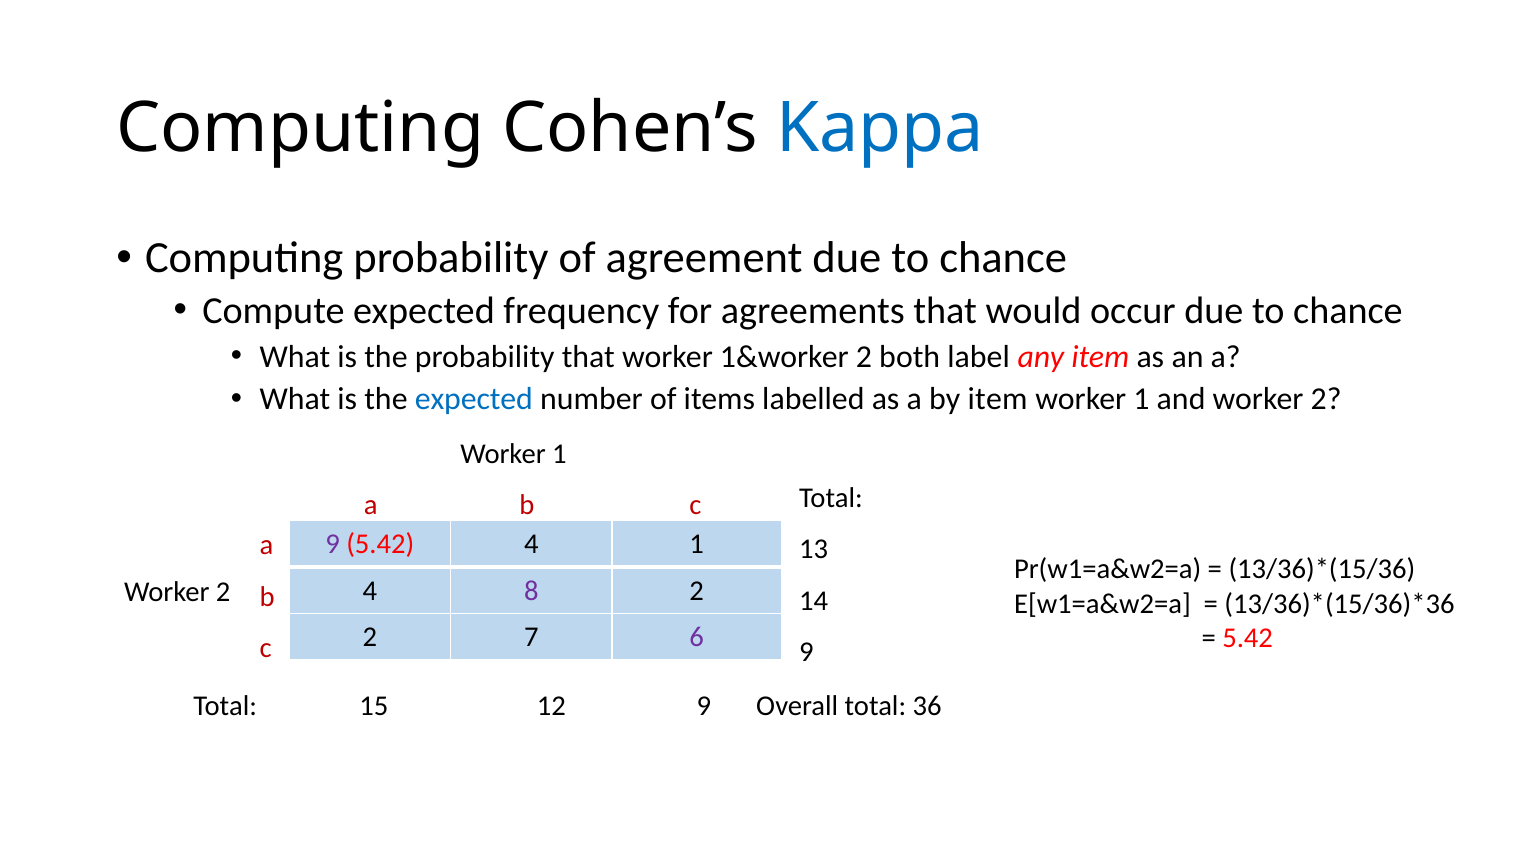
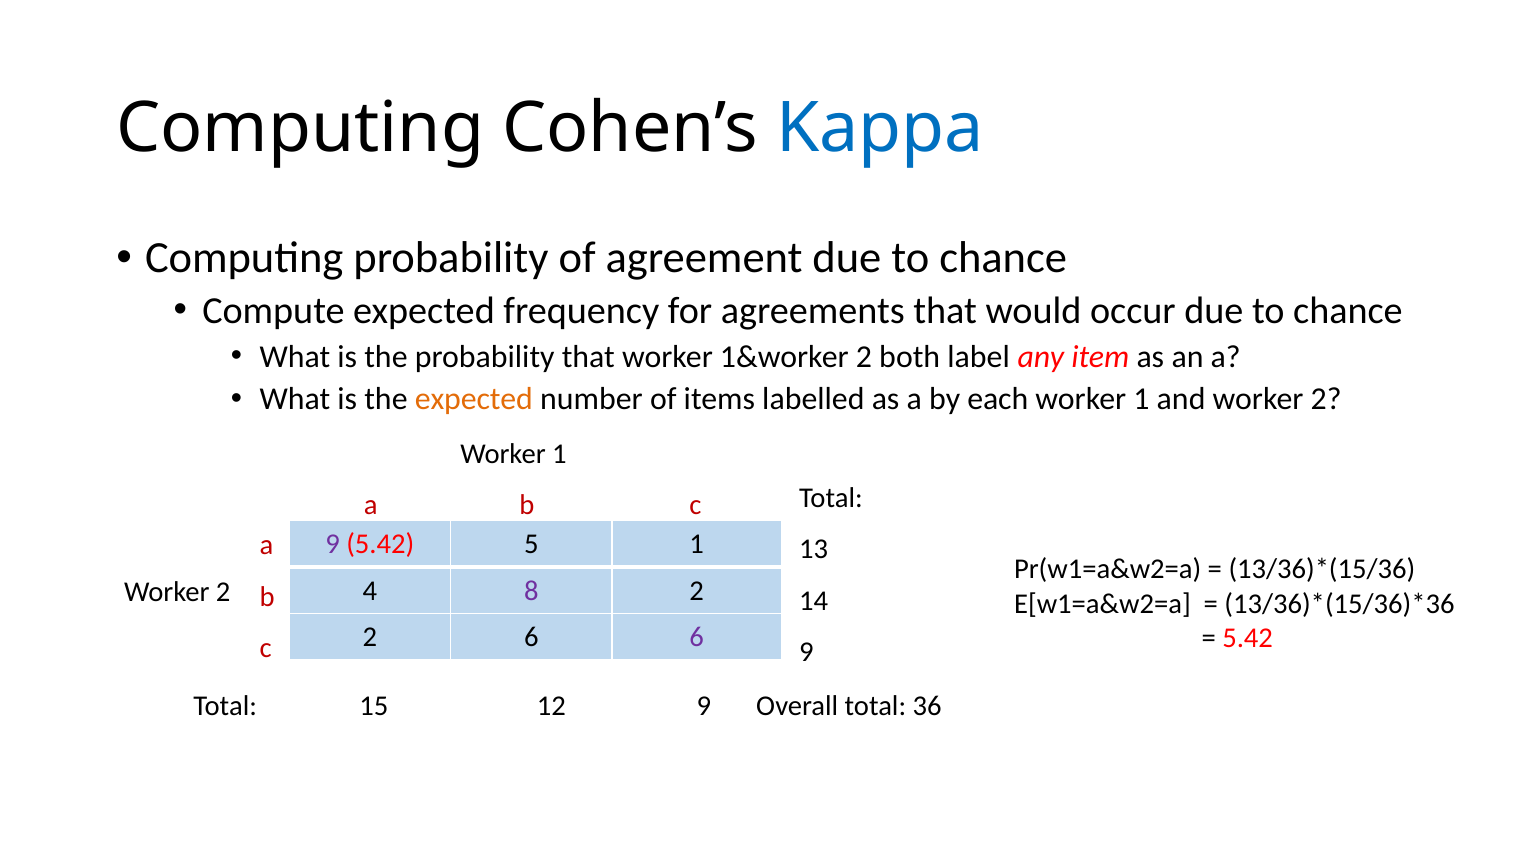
expected colour: blue -> orange (474, 399)
by item: item -> each (998, 399)
5.42 4: 4 -> 5 (531, 544)
2 7: 7 -> 6 (531, 637)
